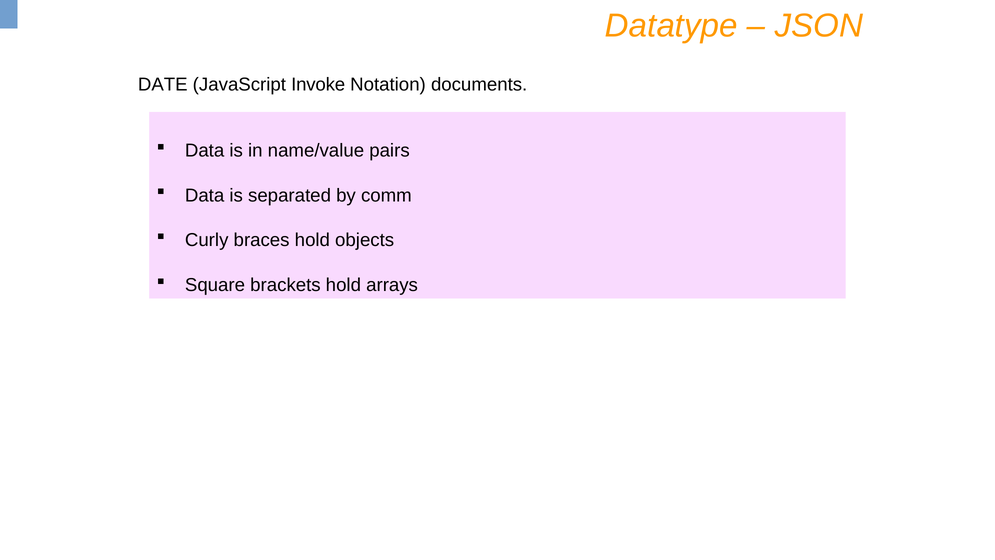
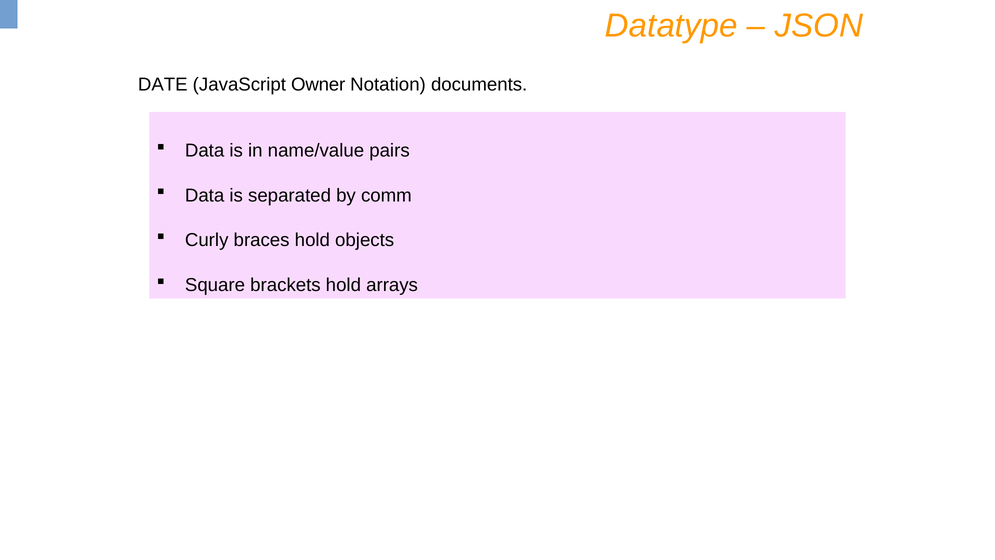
Invoke: Invoke -> Owner (318, 85)
